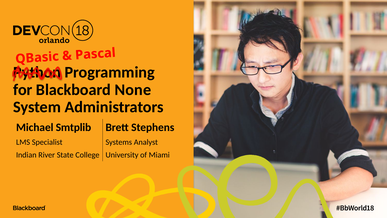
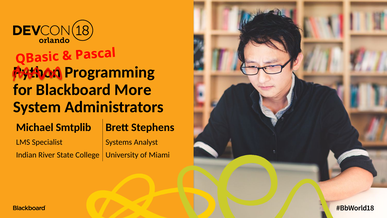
None: None -> More (133, 90)
